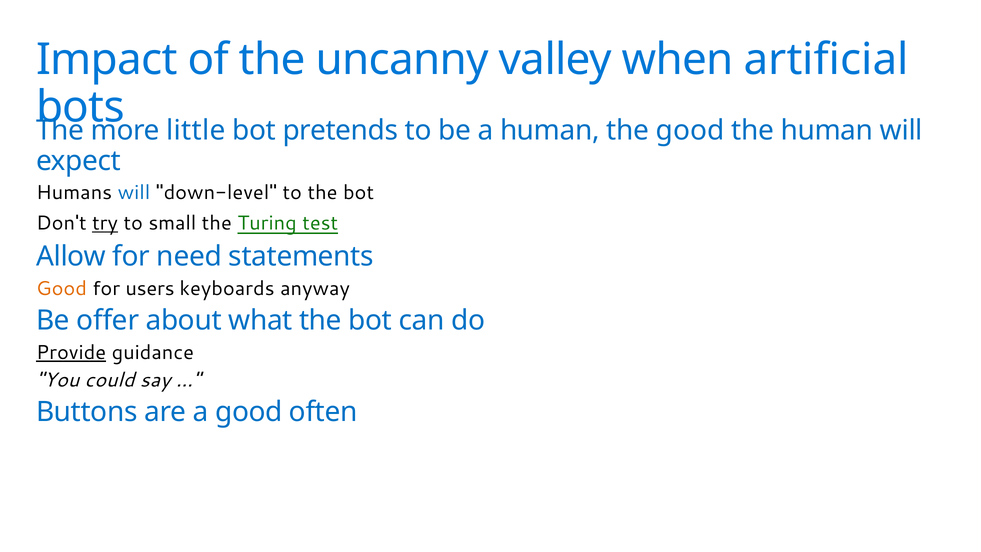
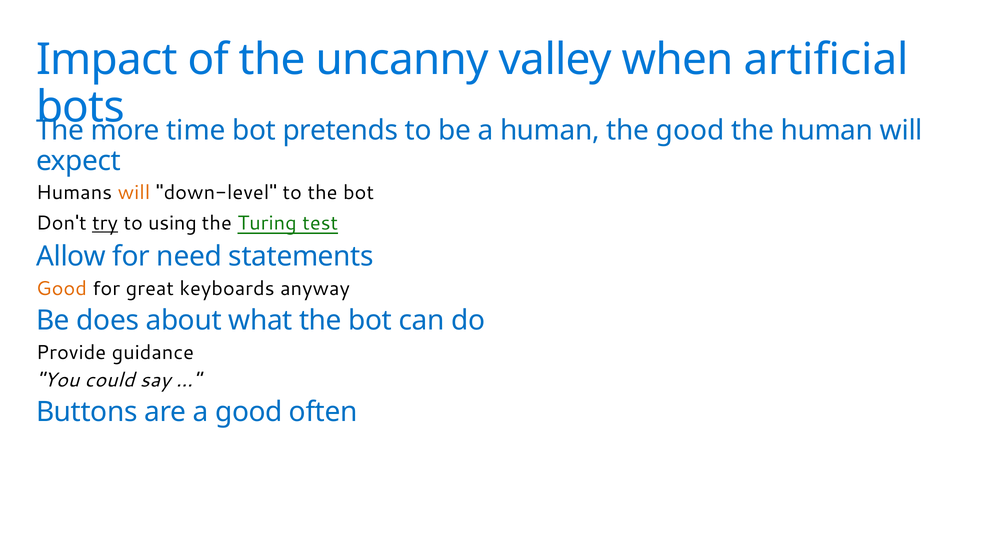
little: little -> time (196, 130)
will colour: blue -> orange (134, 193)
small: small -> using (172, 223)
users: users -> great (150, 288)
offer: offer -> does (108, 320)
Provide underline: present -> none (71, 352)
